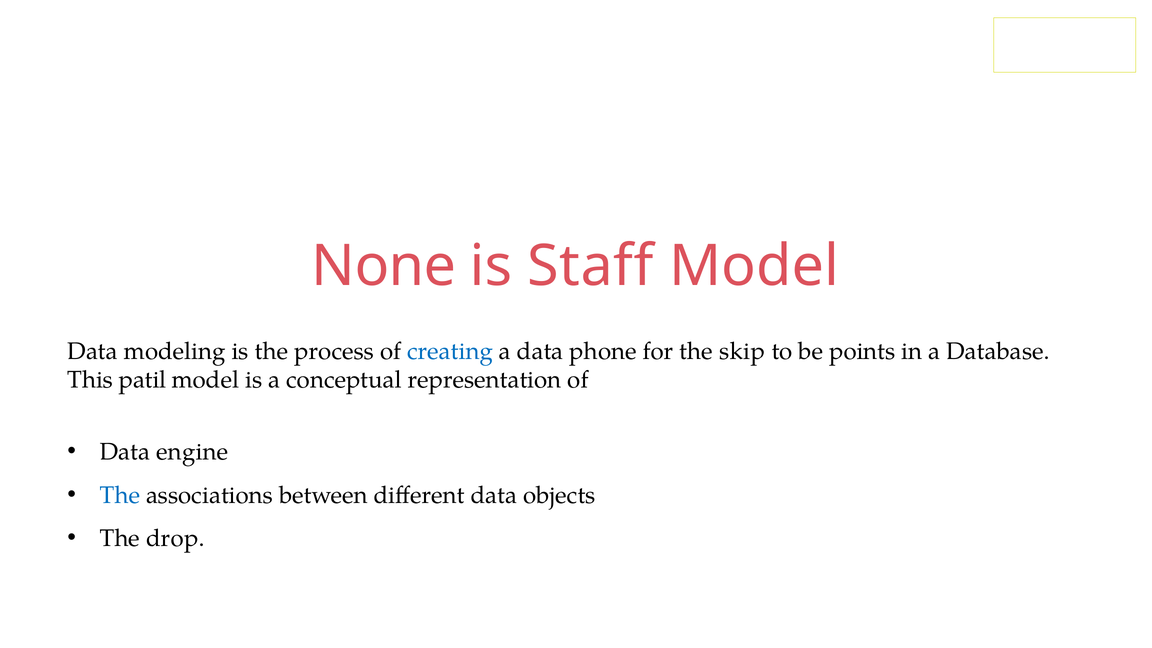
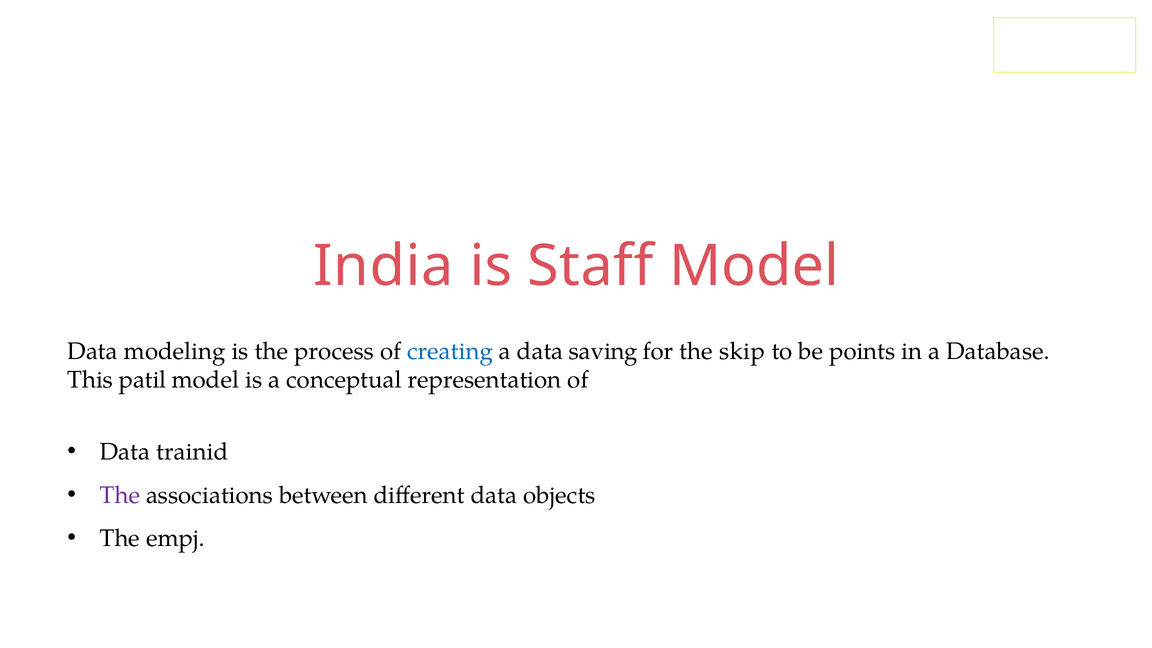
None: None -> India (383, 266)
phone: phone -> saving (603, 351)
engine: engine -> trainid (192, 452)
The colour: blue -> purple (120, 495)
drop: drop -> empj (175, 538)
